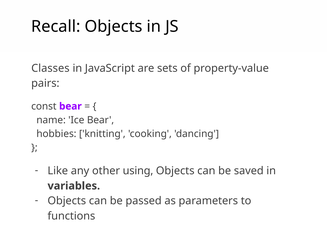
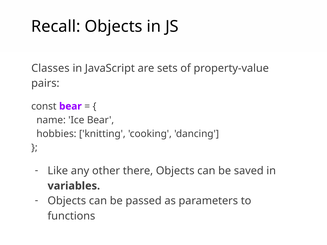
using: using -> there (138, 171)
